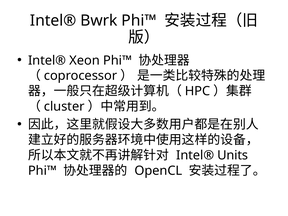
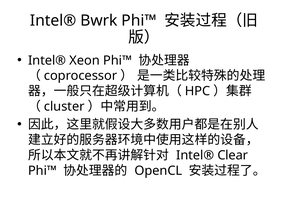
Units: Units -> Clear (233, 155)
